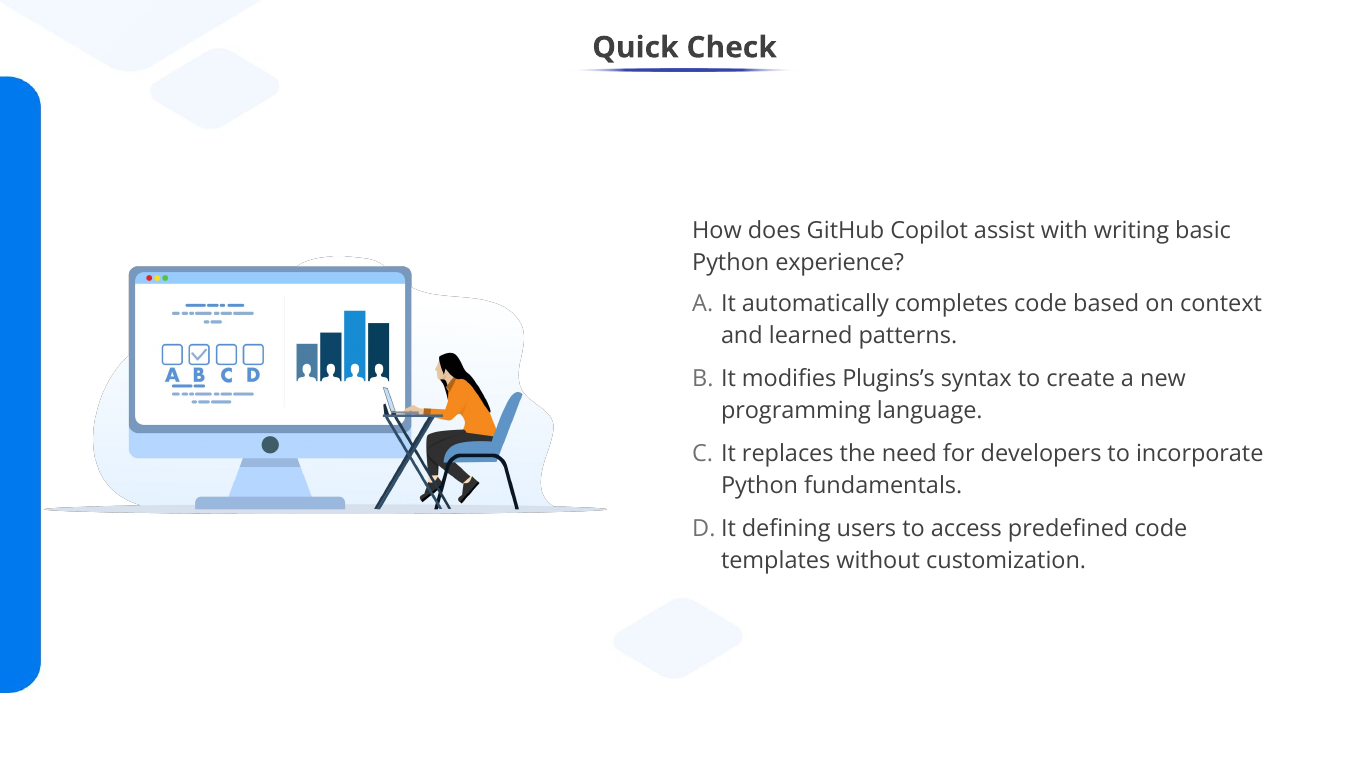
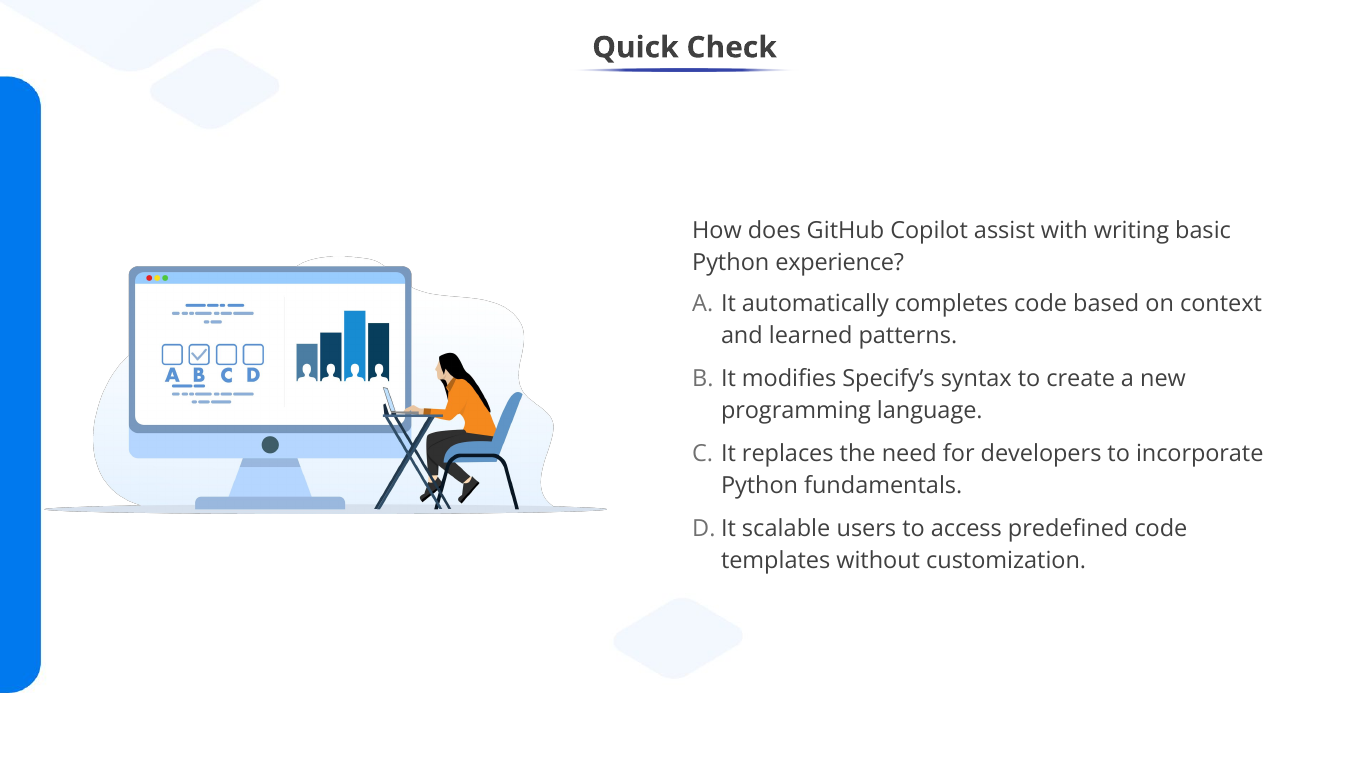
Plugins’s: Plugins’s -> Specify’s (888, 379)
defining: defining -> scalable (786, 529)
